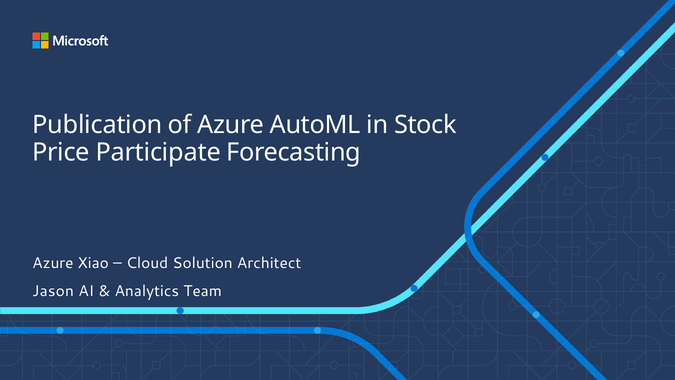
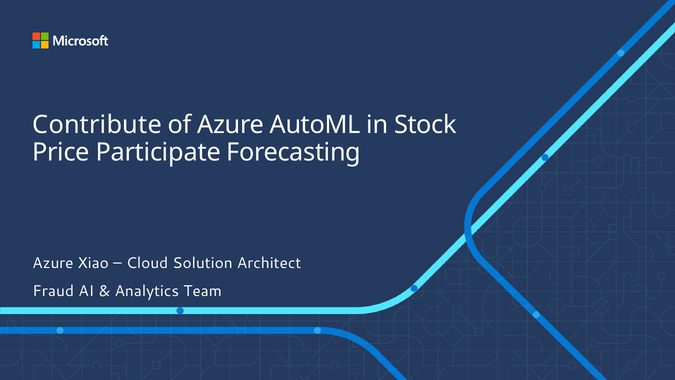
Publication: Publication -> Contribute (97, 125)
Jason: Jason -> Fraud (53, 291)
